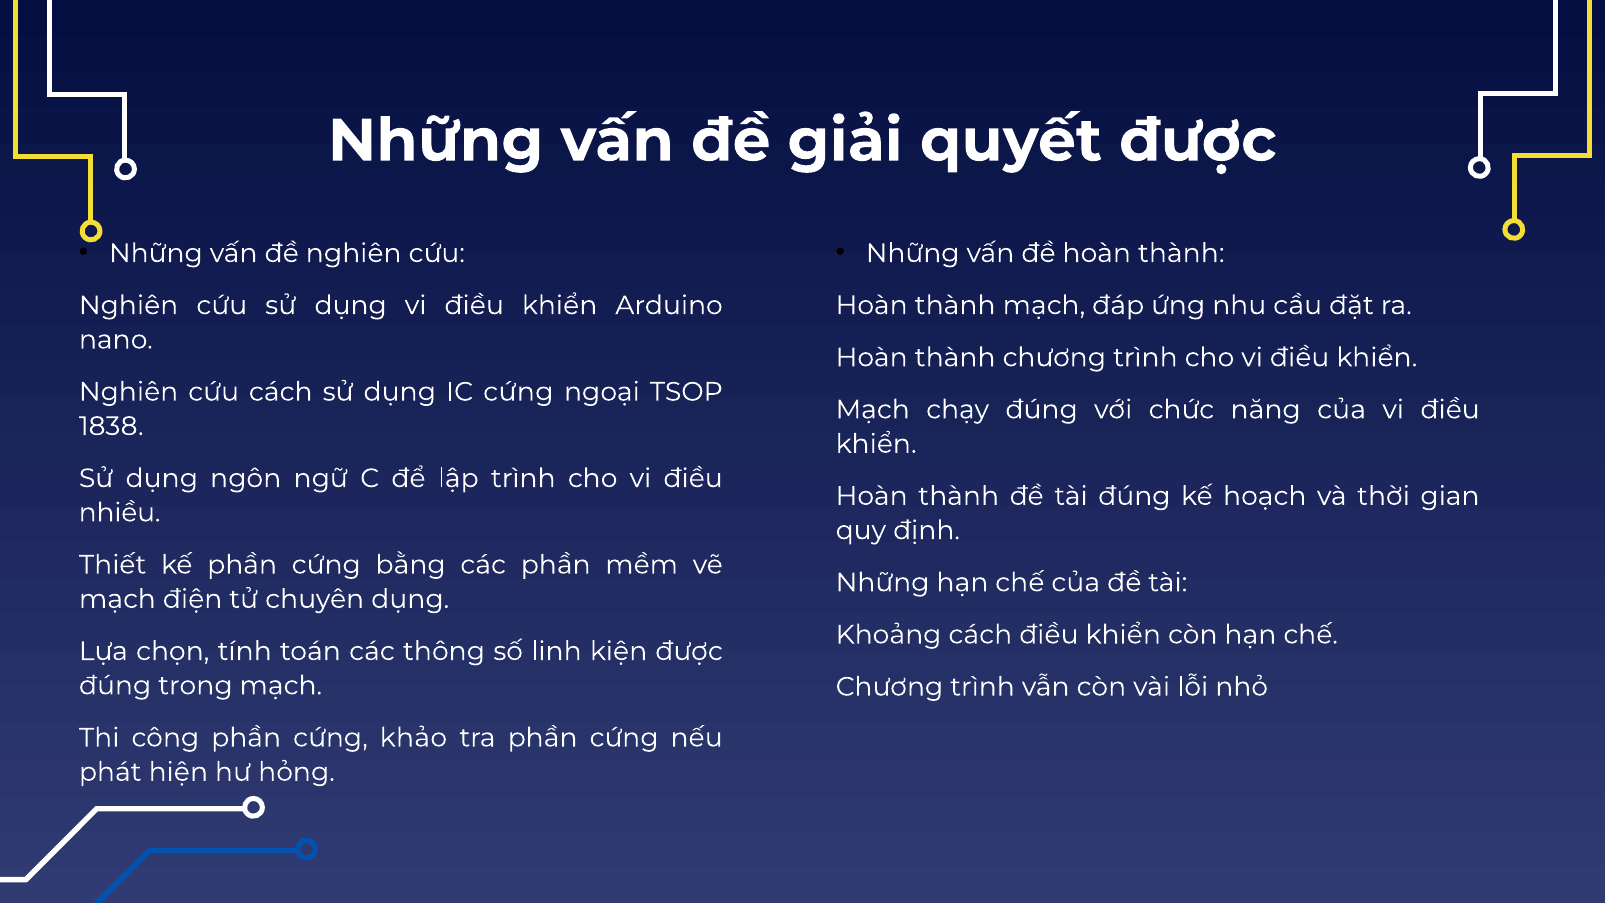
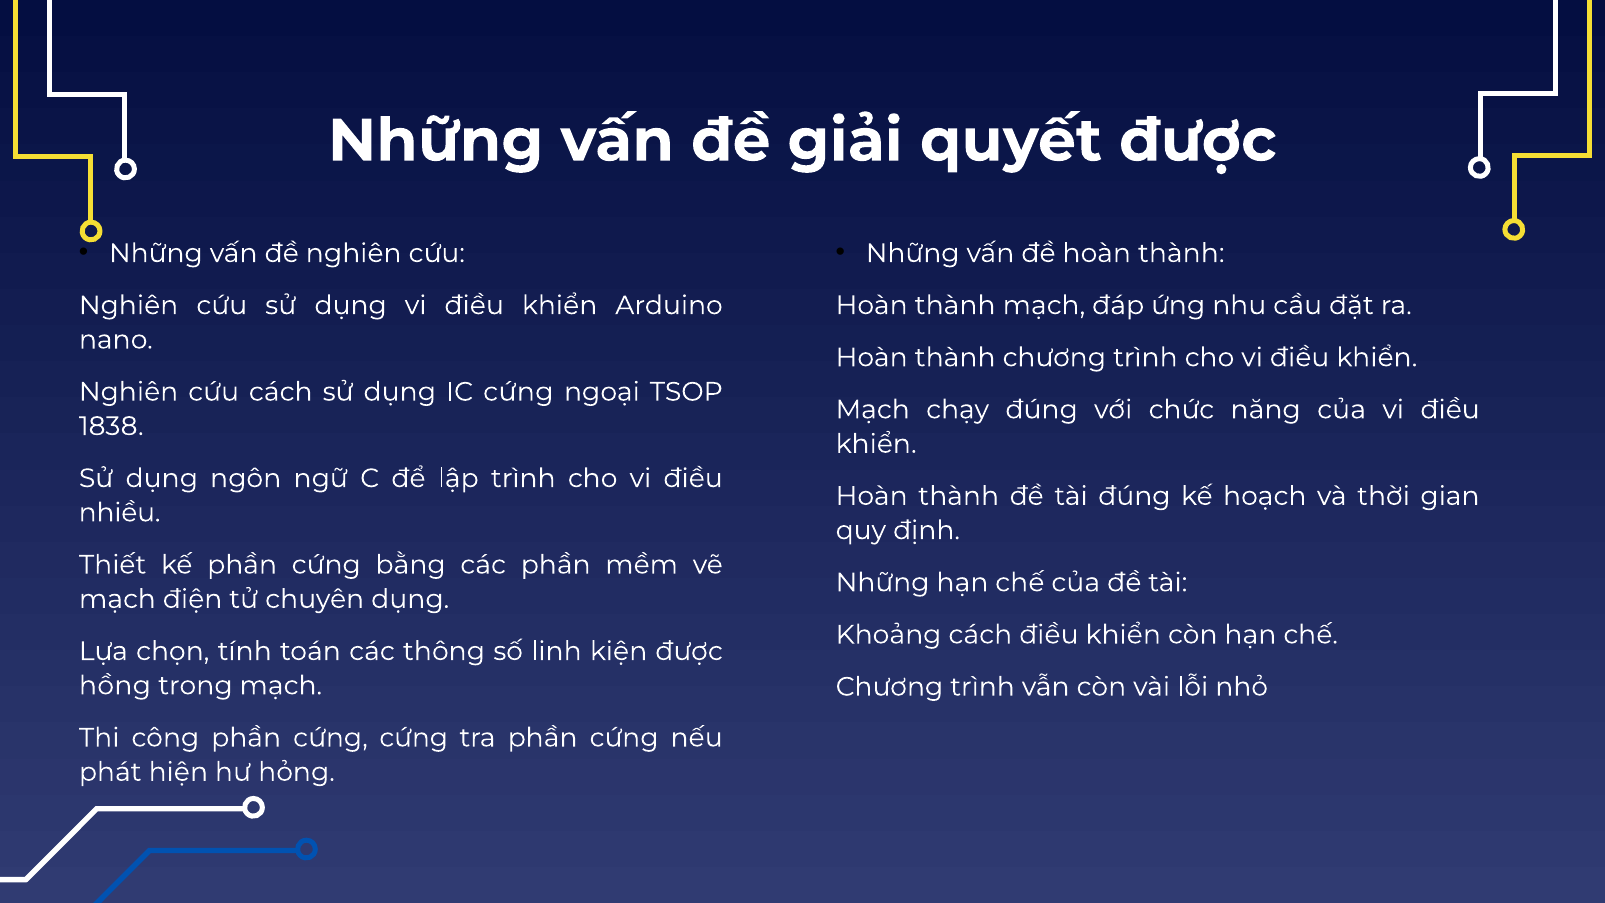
đúng: đúng -> hồng (115, 685)
cứng khảo: khảo -> cứng (414, 738)
